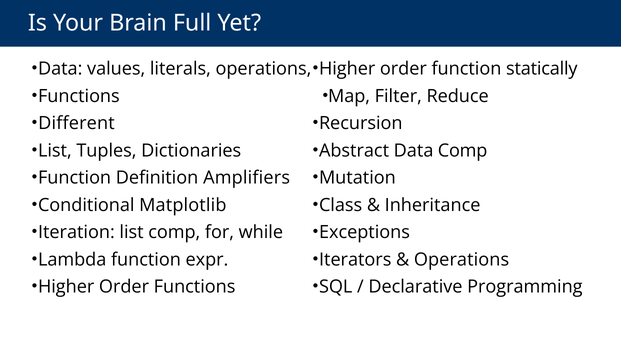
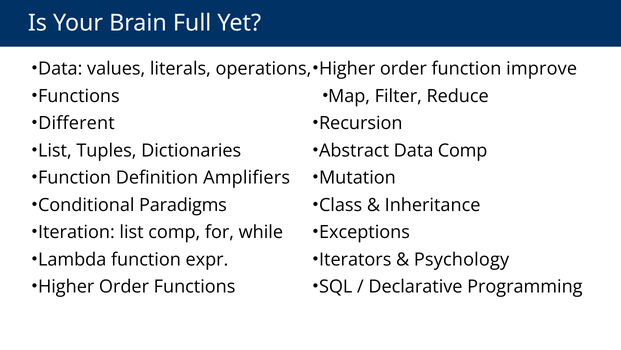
statically: statically -> improve (542, 69)
Matplotlib: Matplotlib -> Paradigms (183, 205)
Operations: Operations -> Psychology (461, 259)
